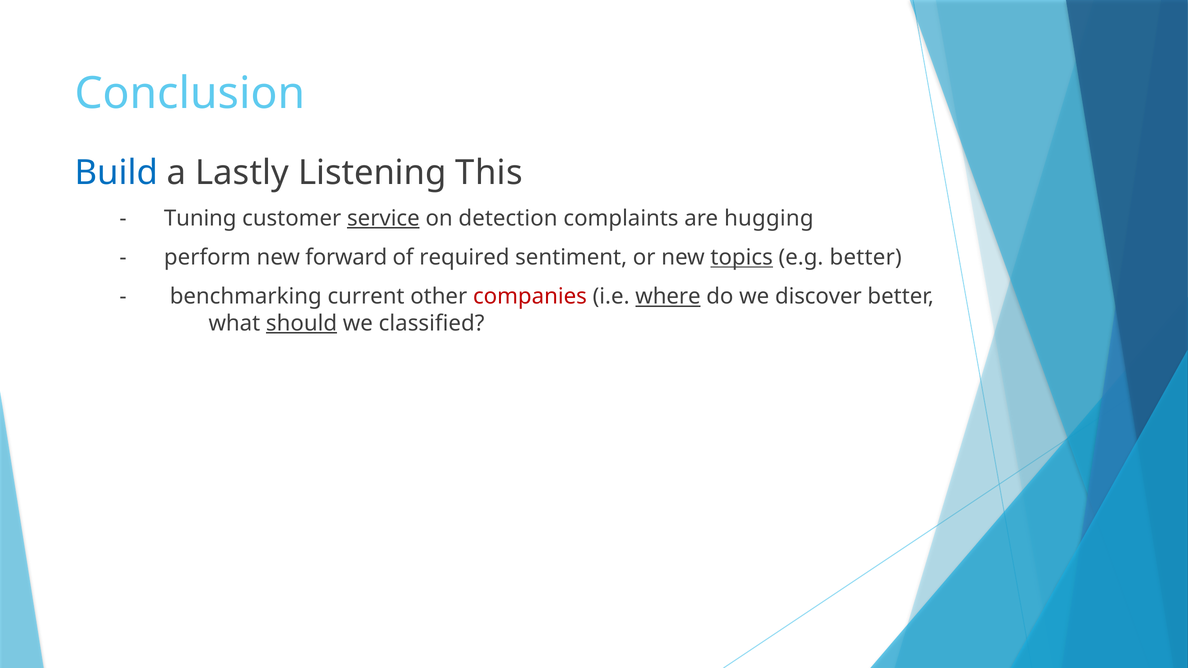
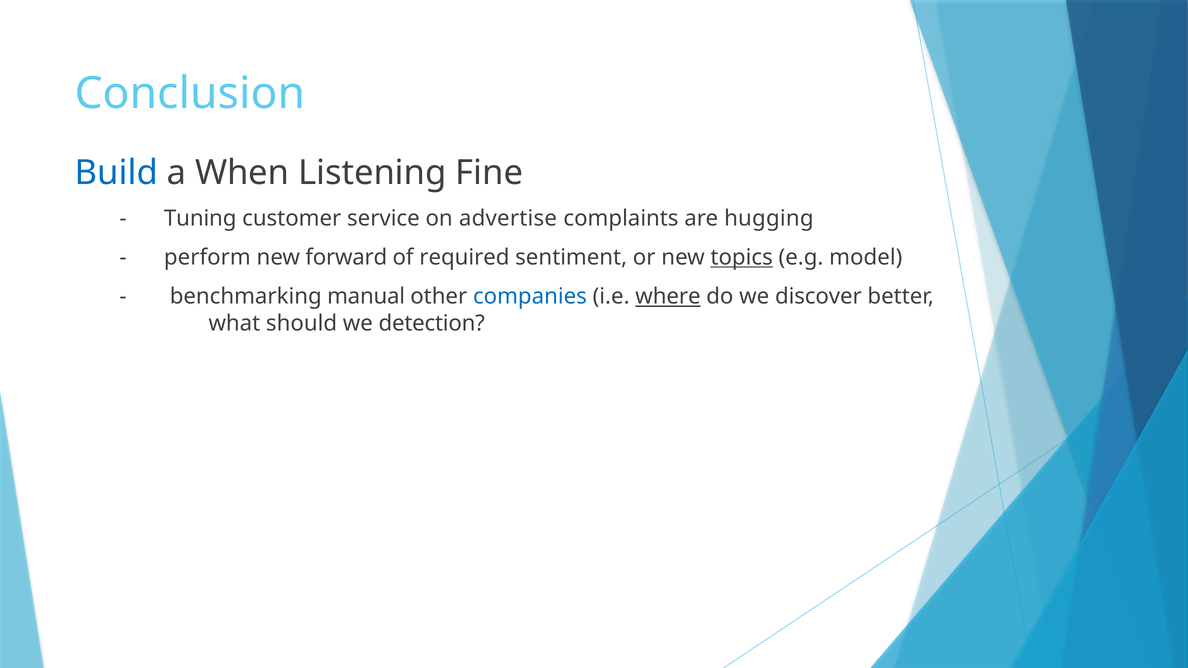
Lastly: Lastly -> When (242, 173)
This: This -> Fine (489, 173)
service underline: present -> none (383, 218)
detection: detection -> advertise (508, 218)
e.g better: better -> model (866, 258)
current: current -> manual (366, 297)
companies colour: red -> blue (530, 297)
should underline: present -> none (302, 323)
classified: classified -> detection (432, 323)
